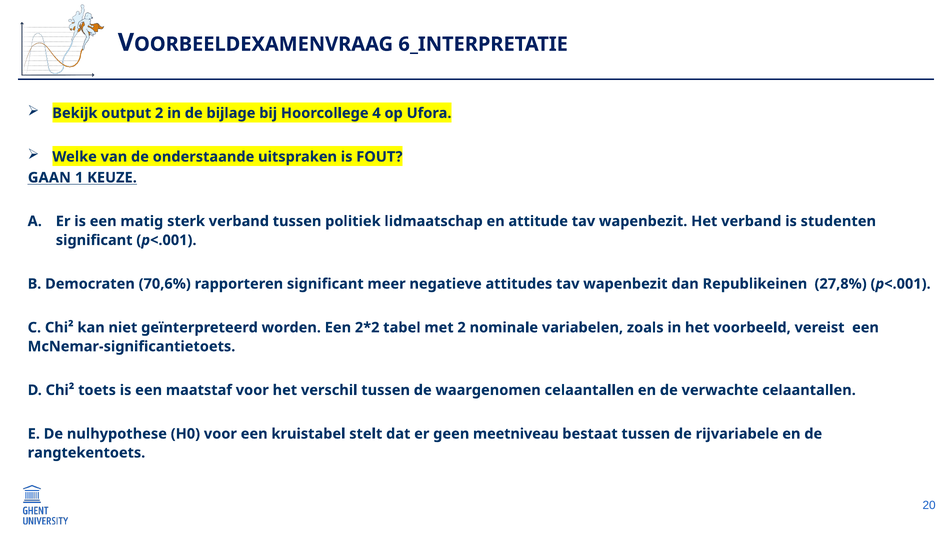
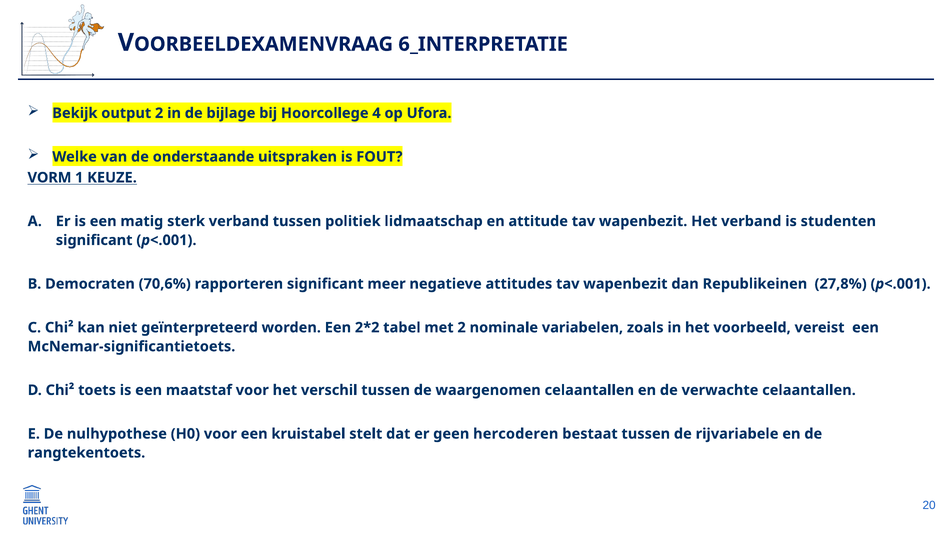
GAAN: GAAN -> VORM (50, 178)
meetniveau: meetniveau -> hercoderen (516, 434)
